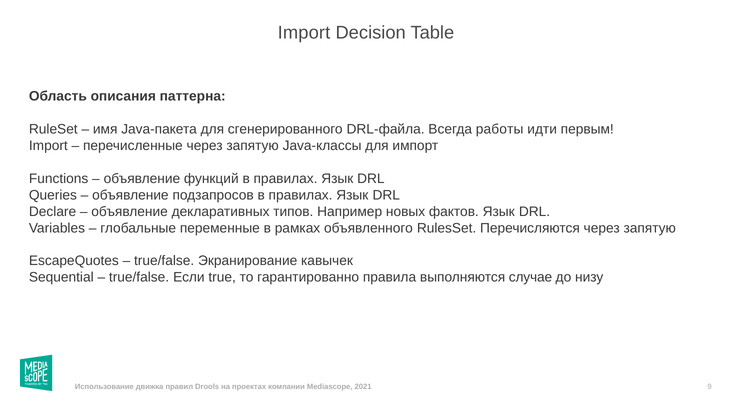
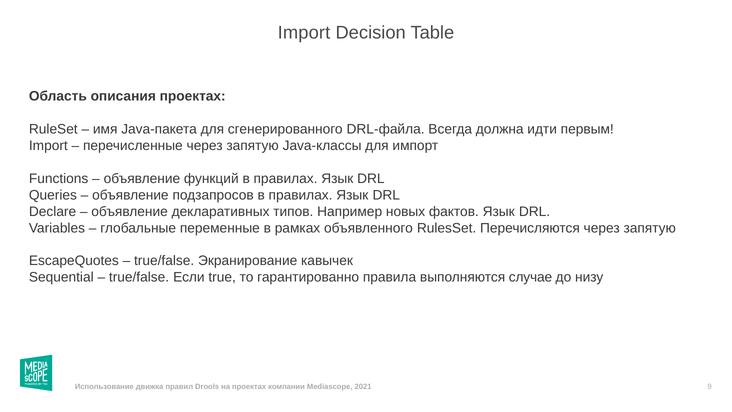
описания паттерна: паттерна -> проектах (193, 96)
работы: работы -> должна (500, 129)
